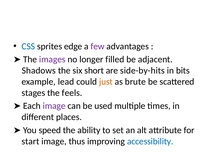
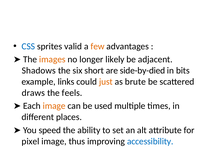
edge: edge -> valid (73, 46)
few colour: purple -> orange (98, 46)
images colour: purple -> orange (52, 59)
filled: filled -> likely (115, 59)
side-by-hits: side-by-hits -> side-by-died (143, 70)
lead: lead -> links (66, 81)
stages: stages -> draws (33, 93)
image colour: purple -> orange (54, 106)
start: start -> pixel (31, 141)
